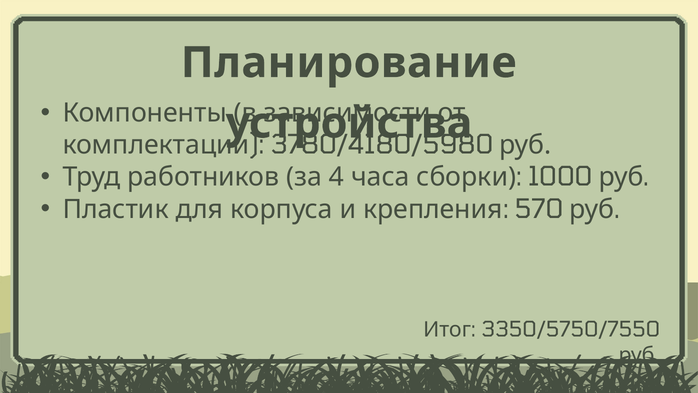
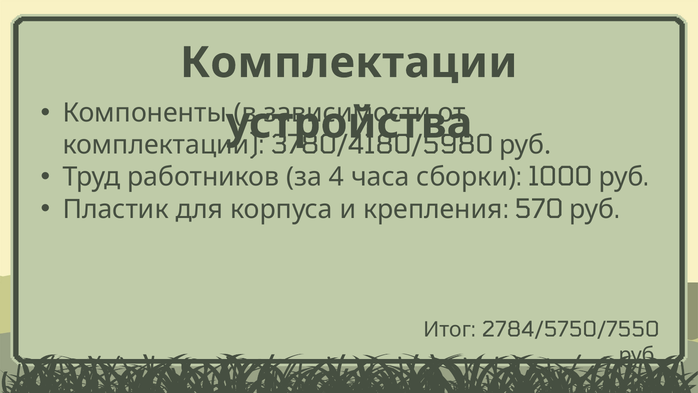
Планирование: Планирование -> Комплектации (349, 63)
3350/5750/7550: 3350/5750/7550 -> 2784/5750/7550 (571, 329)
